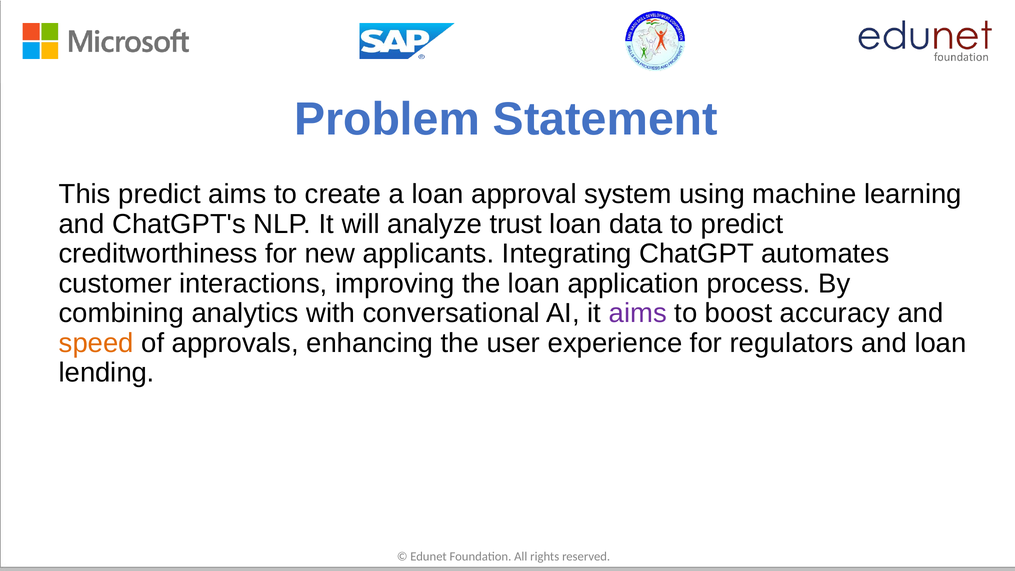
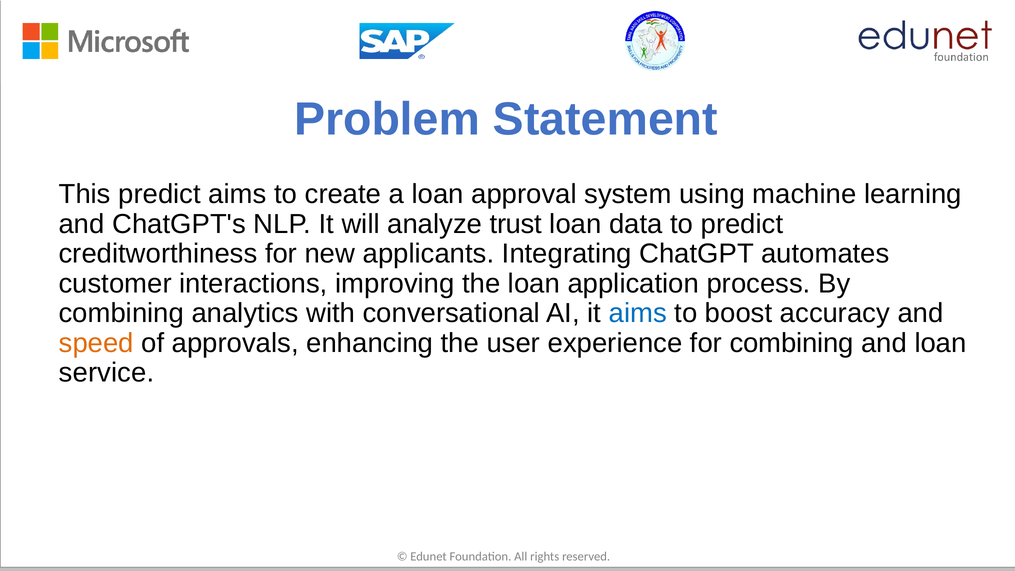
aims colour: purple -> blue (638, 313)
for regulators: regulators -> combining (792, 343)
lending: lending -> service (107, 373)
